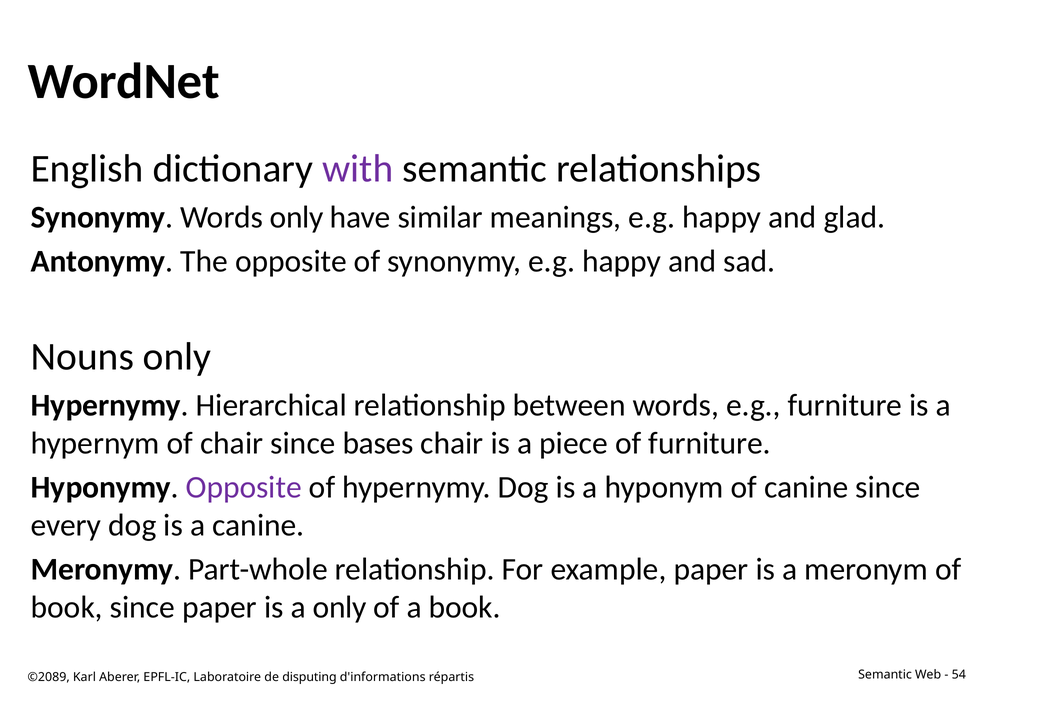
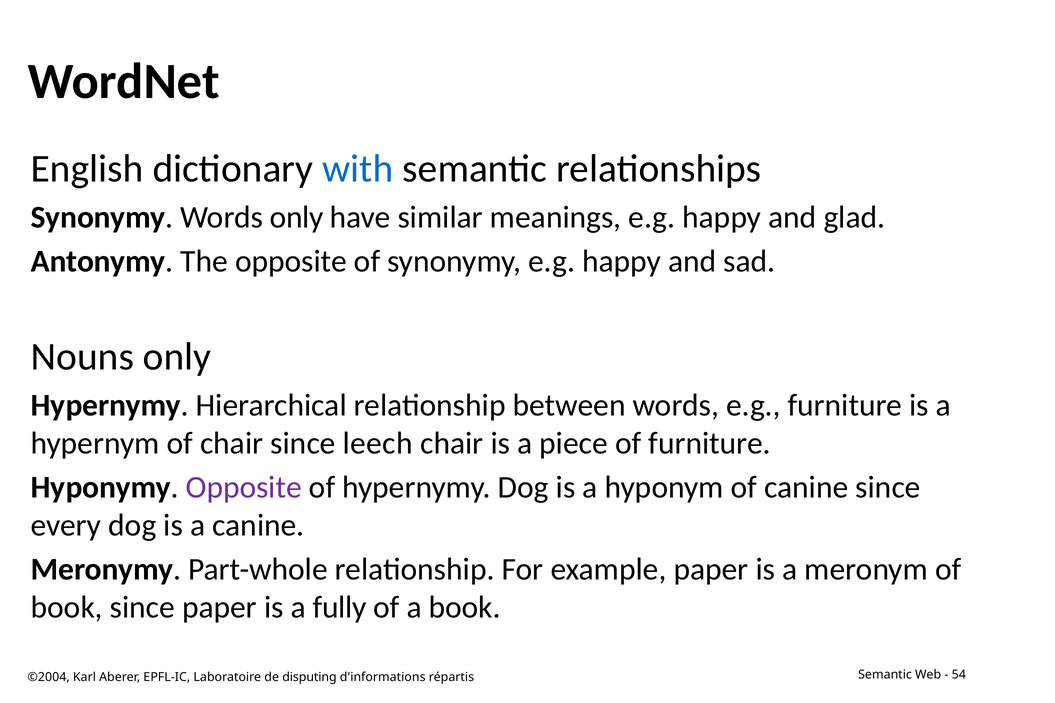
with colour: purple -> blue (358, 169)
bases: bases -> leech (378, 443)
a only: only -> fully (340, 608)
©2089: ©2089 -> ©2004 (49, 678)
